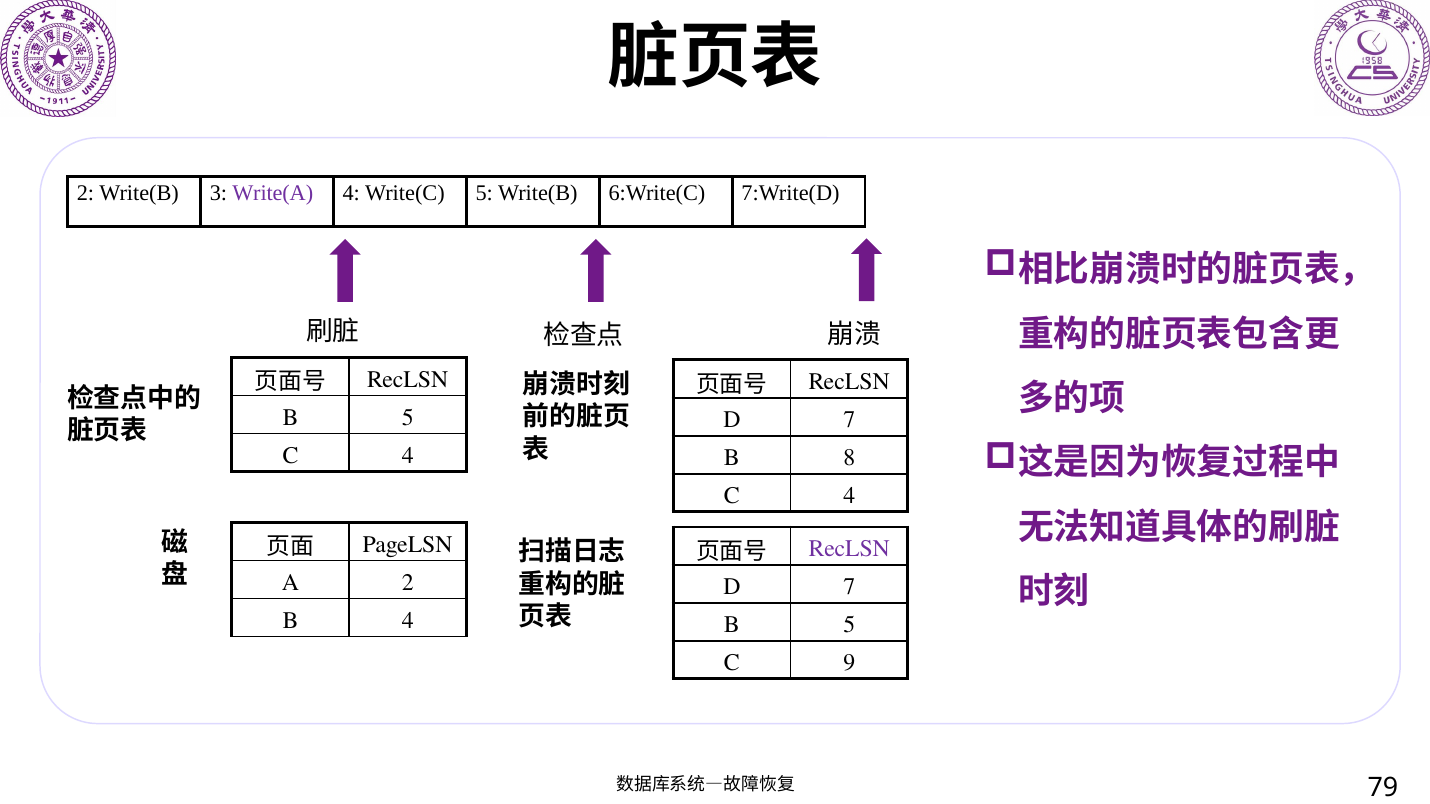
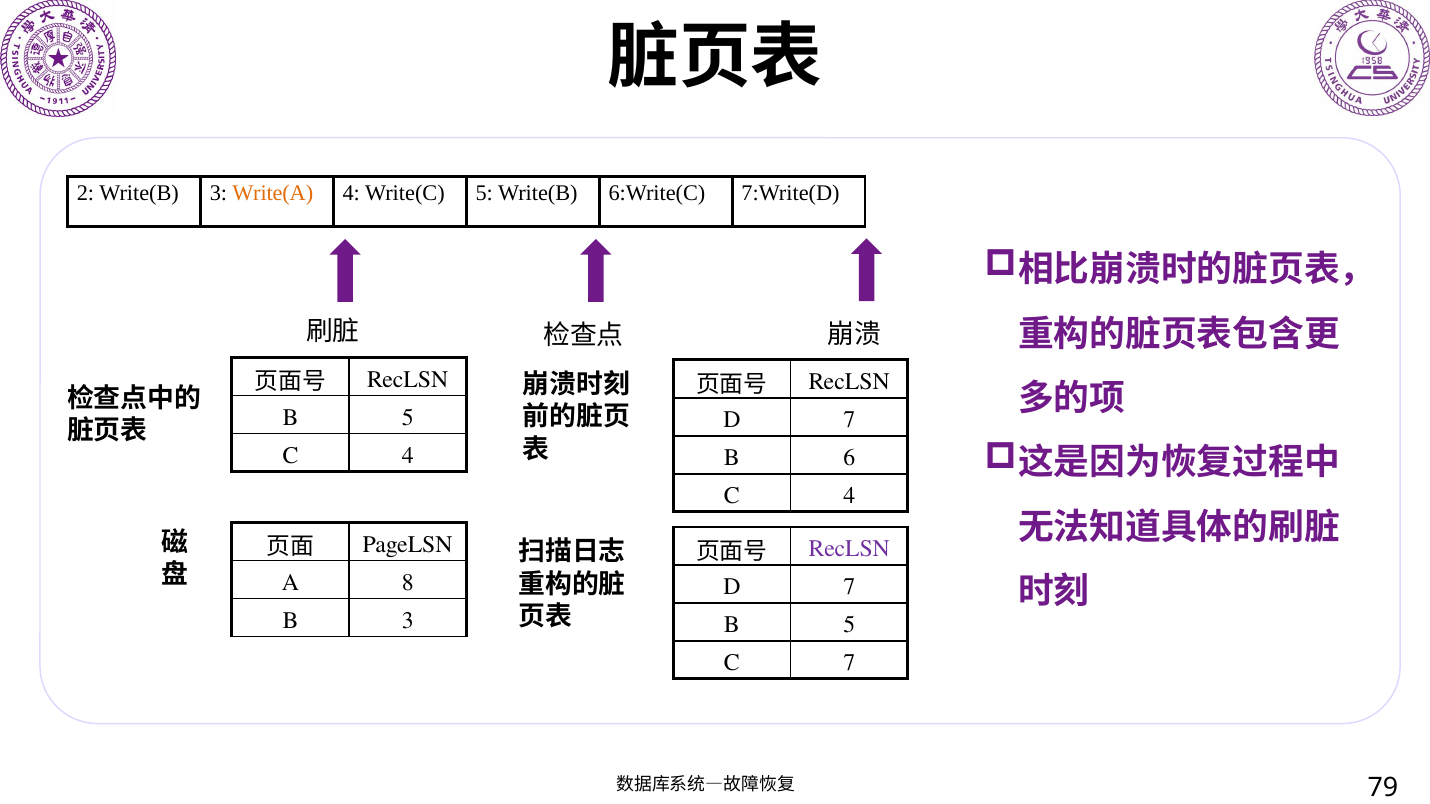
Write(A colour: purple -> orange (273, 194)
8: 8 -> 6 (849, 458)
A 2: 2 -> 8 (408, 583)
B 4: 4 -> 3 (408, 621)
C 9: 9 -> 7 (849, 663)
